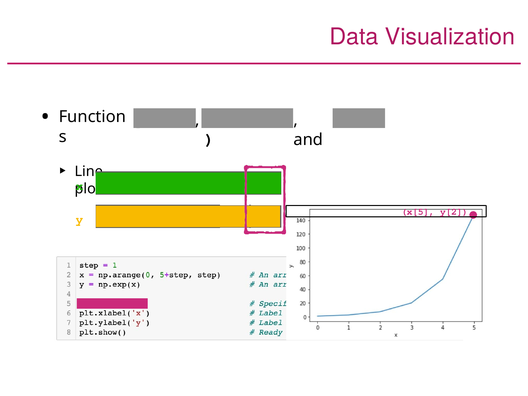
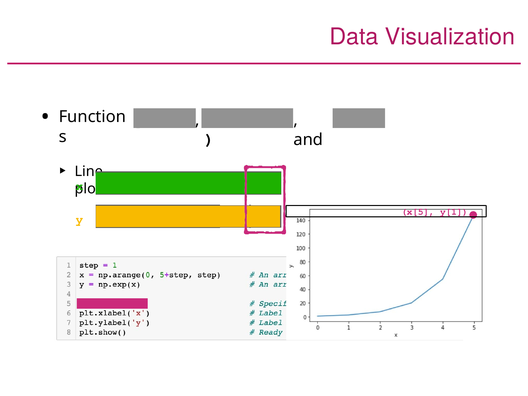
y[2: y[2 -> y[1 (454, 212)
